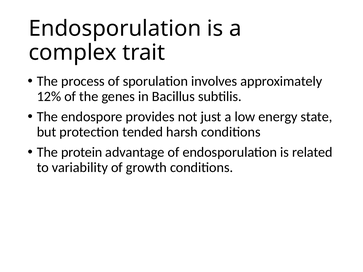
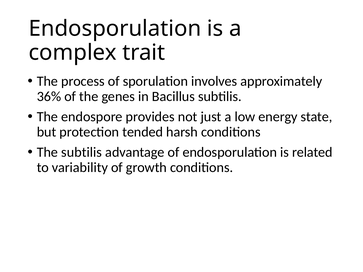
12%: 12% -> 36% (49, 97)
The protein: protein -> subtilis (82, 152)
